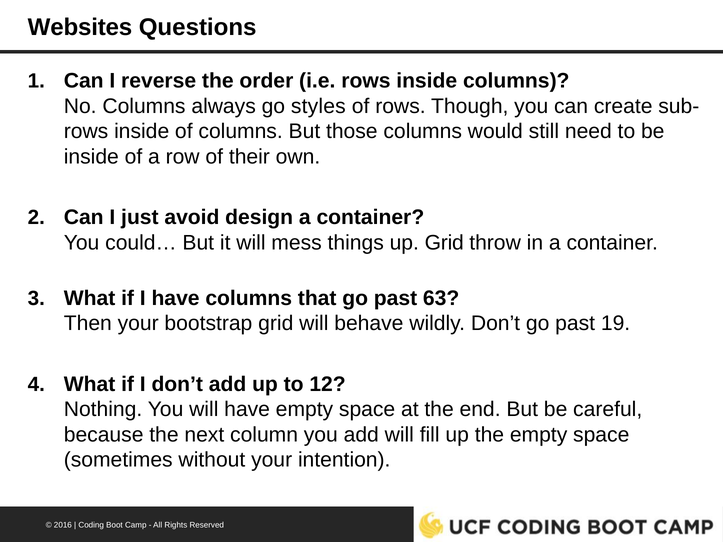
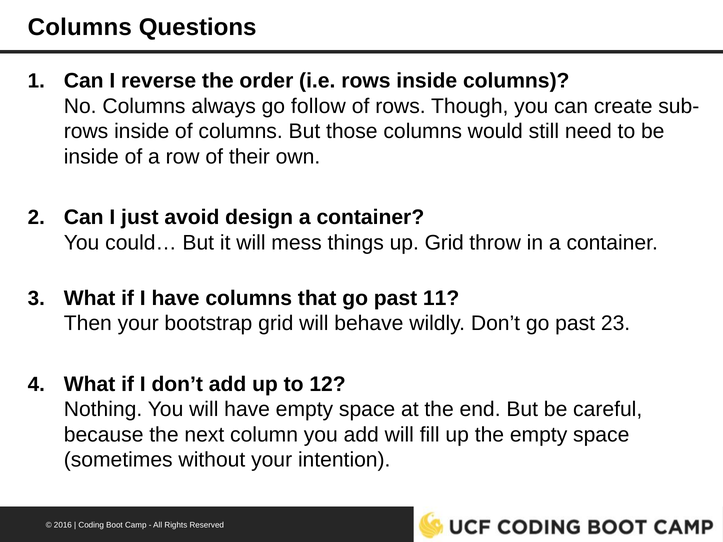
Websites: Websites -> Columns (80, 28)
styles: styles -> follow (318, 106)
63: 63 -> 11 (441, 298)
19: 19 -> 23 (616, 324)
